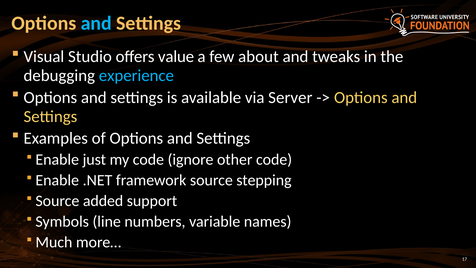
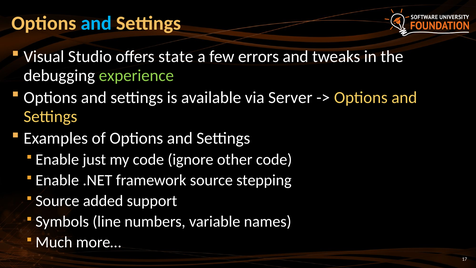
value: value -> state (176, 57)
about: about -> errors (259, 57)
experience colour: light blue -> light green (136, 76)
